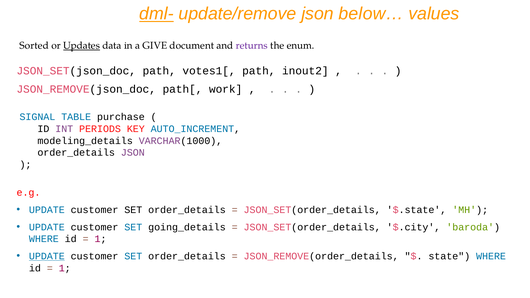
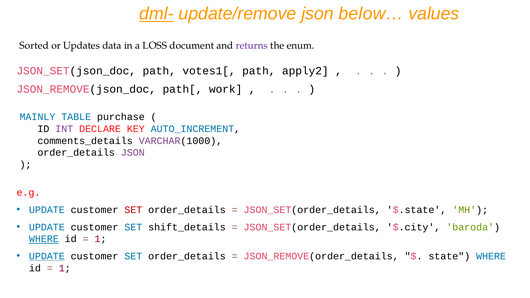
Updates underline: present -> none (82, 46)
GIVE: GIVE -> LOSS (155, 46)
inout2: inout2 -> apply2 (305, 71)
SIGNAL: SIGNAL -> MAINLY (37, 117)
PERIODS: PERIODS -> DECLARE (100, 129)
modeling_details: modeling_details -> comments_details (85, 141)
SET colour: black -> red (133, 210)
going_details: going_details -> shift_details (187, 227)
WHERE underline: none -> present (44, 239)
